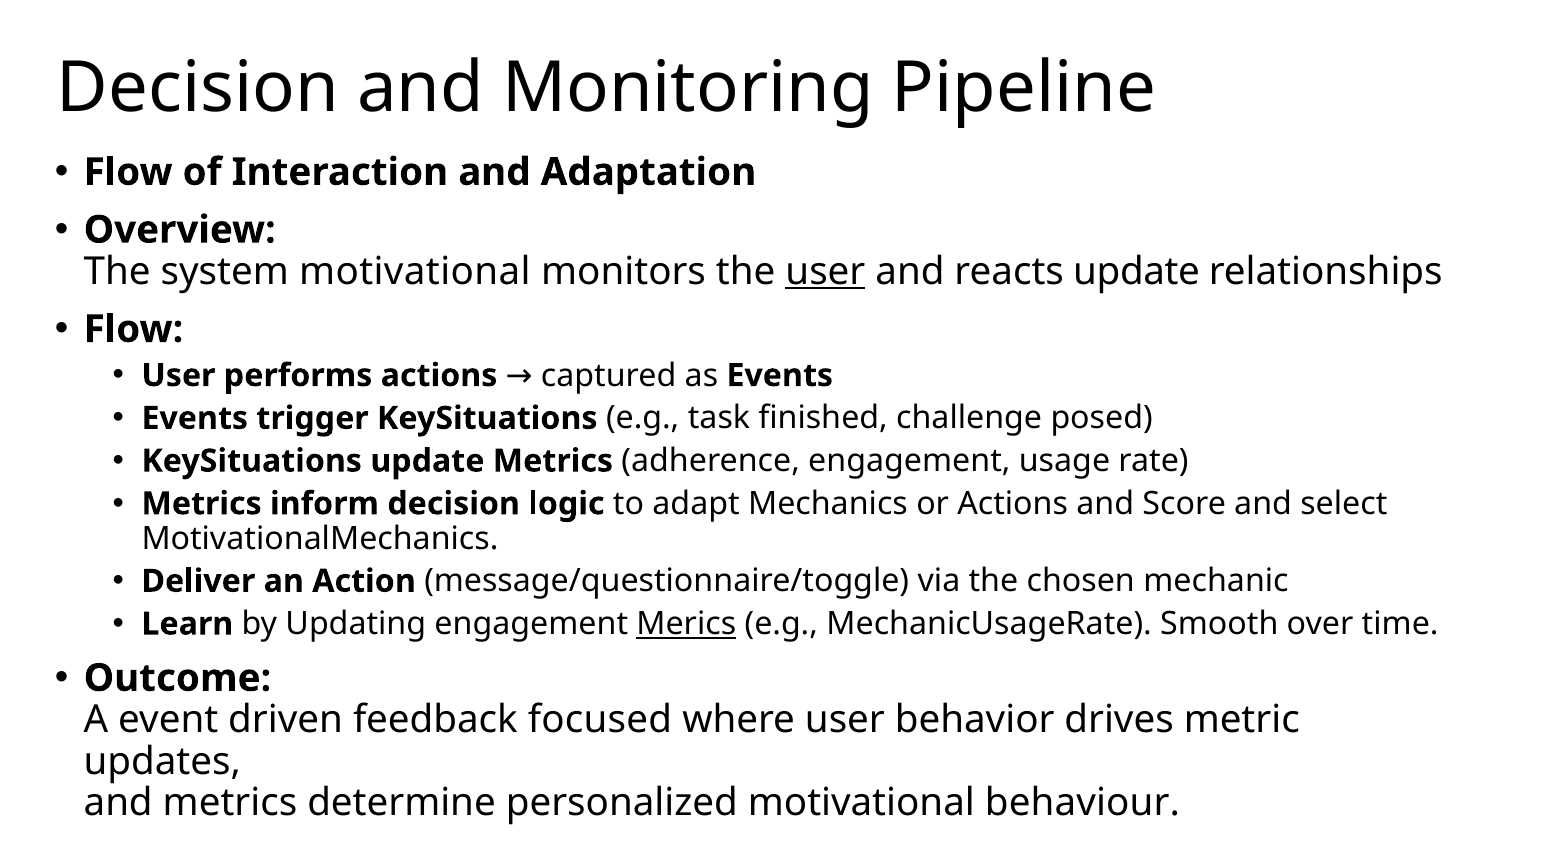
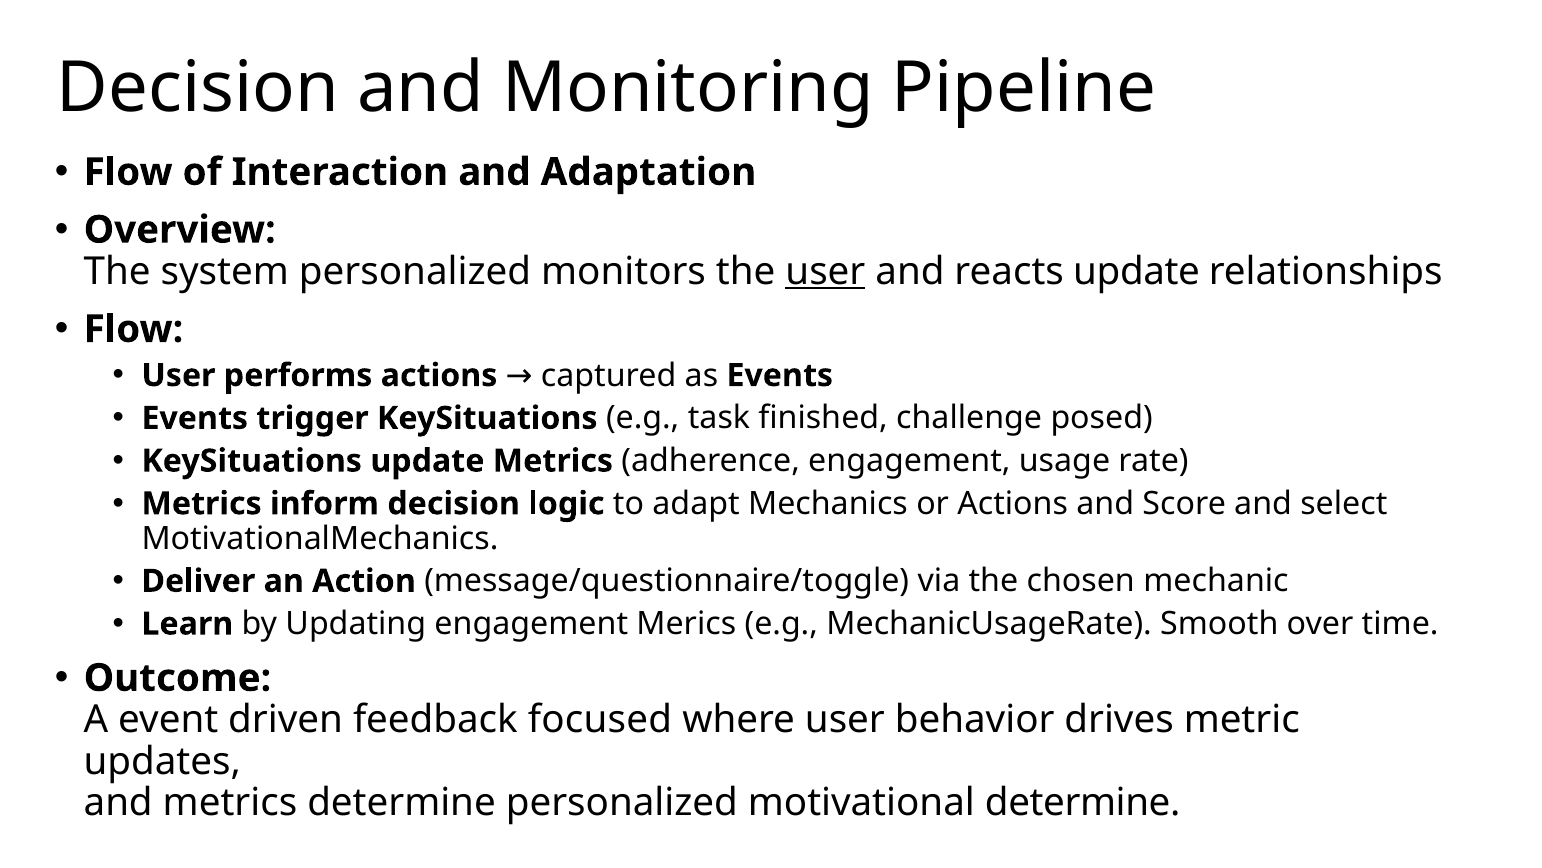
system motivational: motivational -> personalized (415, 271)
Merics underline: present -> none (686, 623)
motivational behaviour: behaviour -> determine (1083, 803)
